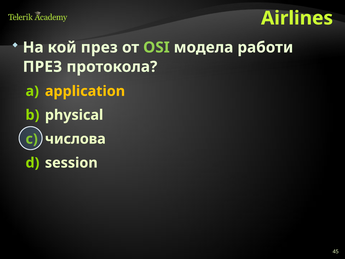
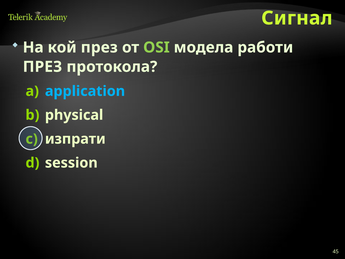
Airlines: Airlines -> Сигнал (297, 18)
application colour: yellow -> light blue (85, 91)
числова: числова -> изпрати (75, 139)
